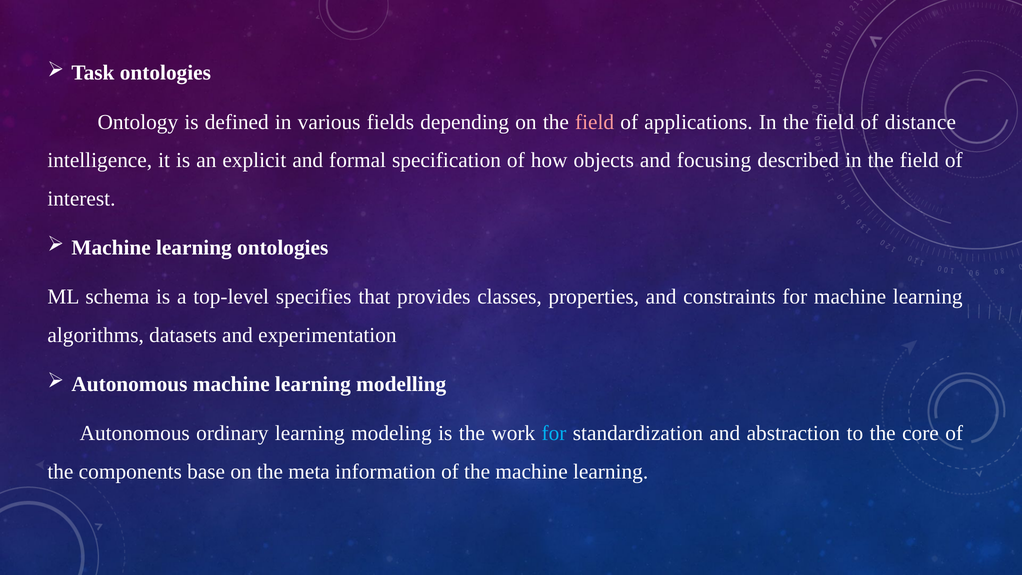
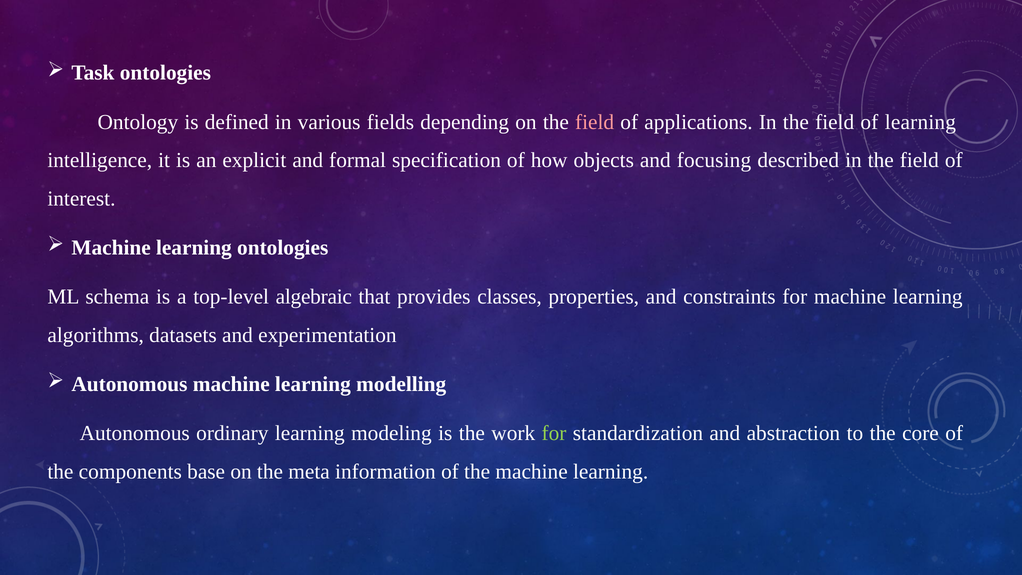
of distance: distance -> learning (920, 122)
specifies: specifies -> algebraic (314, 297)
for colour: light blue -> light green (554, 433)
